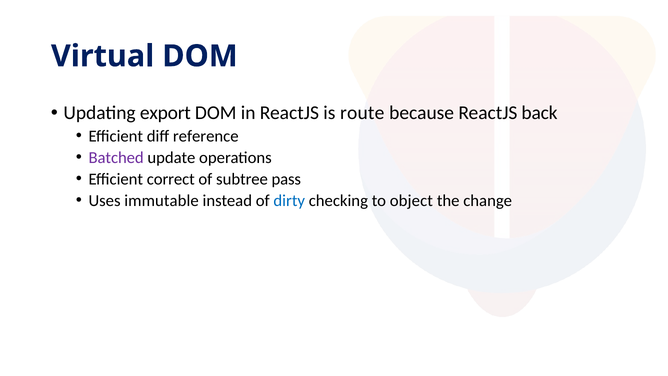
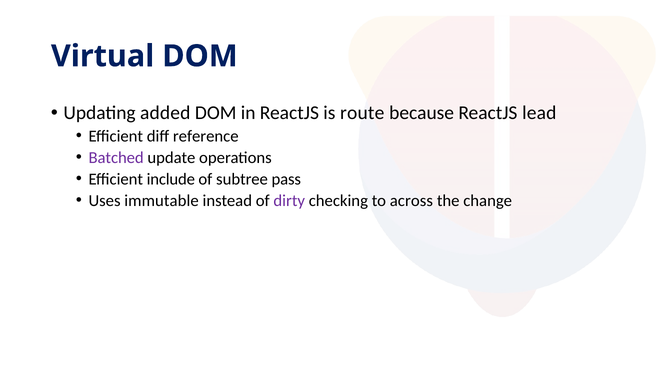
export: export -> added (165, 113)
back: back -> lead (539, 113)
correct: correct -> include (171, 179)
dirty colour: blue -> purple (289, 200)
object: object -> across (411, 200)
